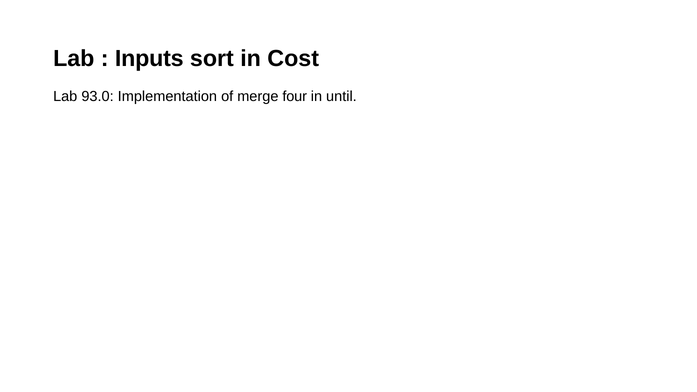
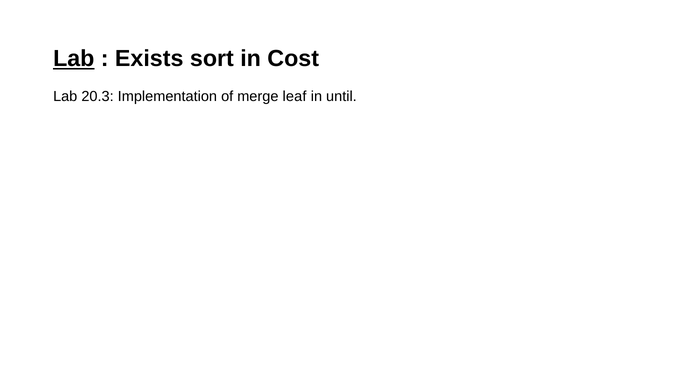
Lab underline: none -> present (74, 59)
Inputs: Inputs -> Exists (149, 59)
93.0: 93.0 -> 20.3 (98, 96)
four: four -> leaf (295, 96)
